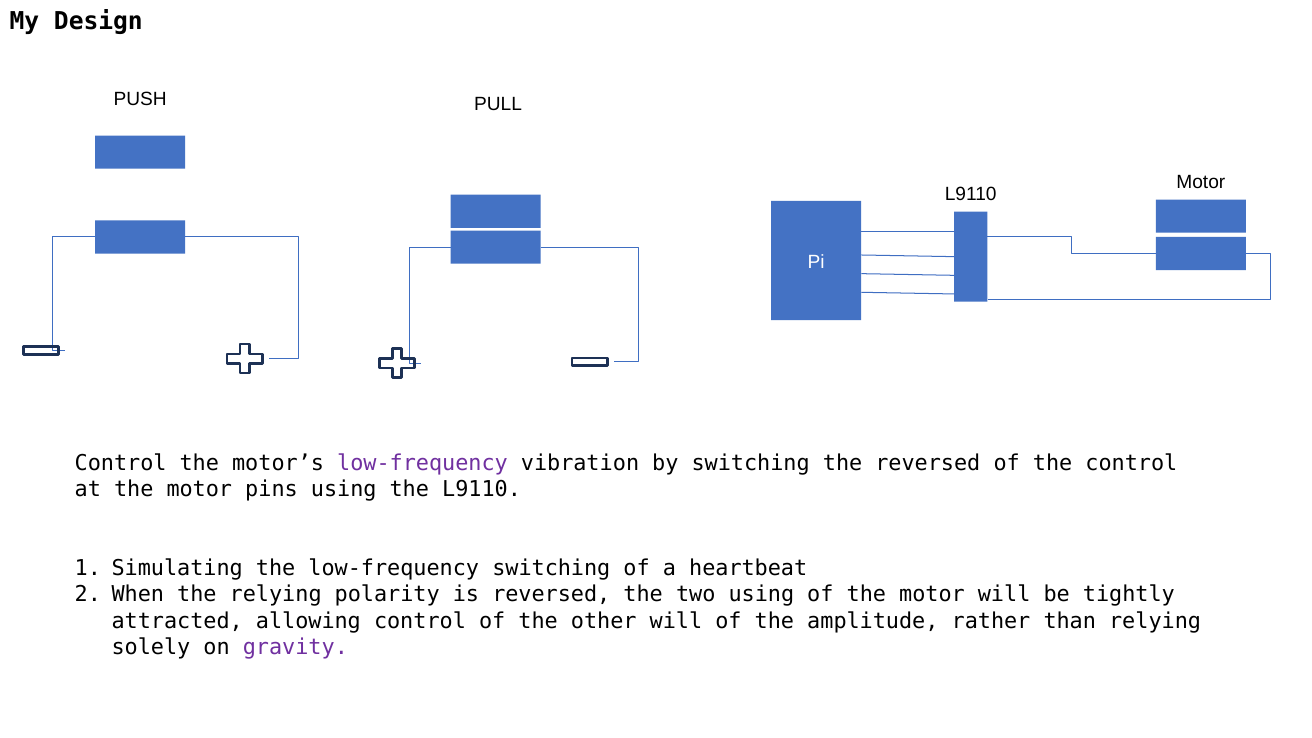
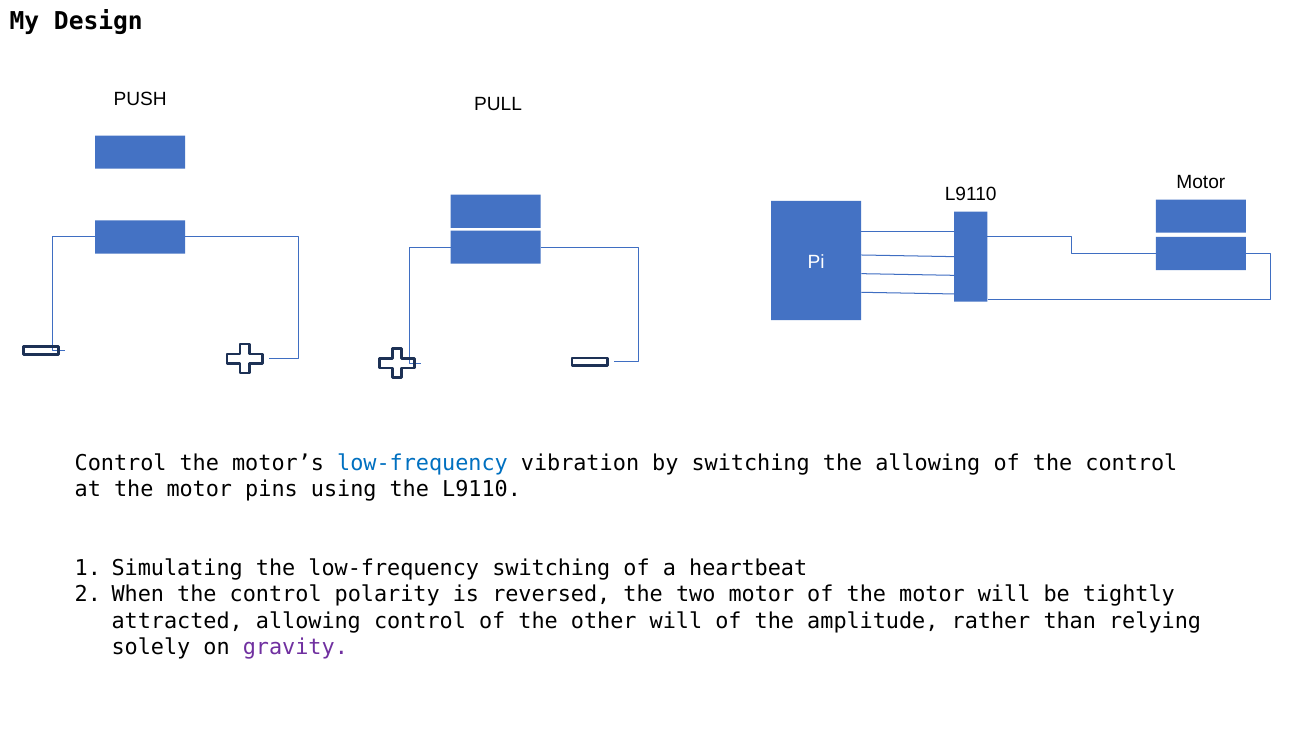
low-frequency colour: purple -> blue (423, 463)
the reversed: reversed -> allowing (928, 463)
When the relying: relying -> control (276, 595)
two using: using -> motor (761, 595)
